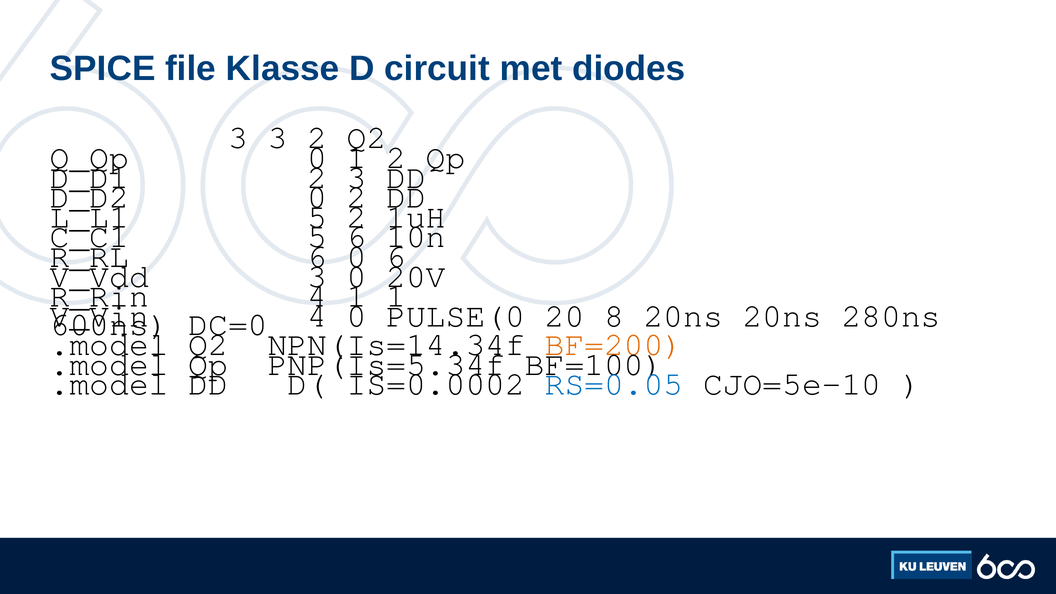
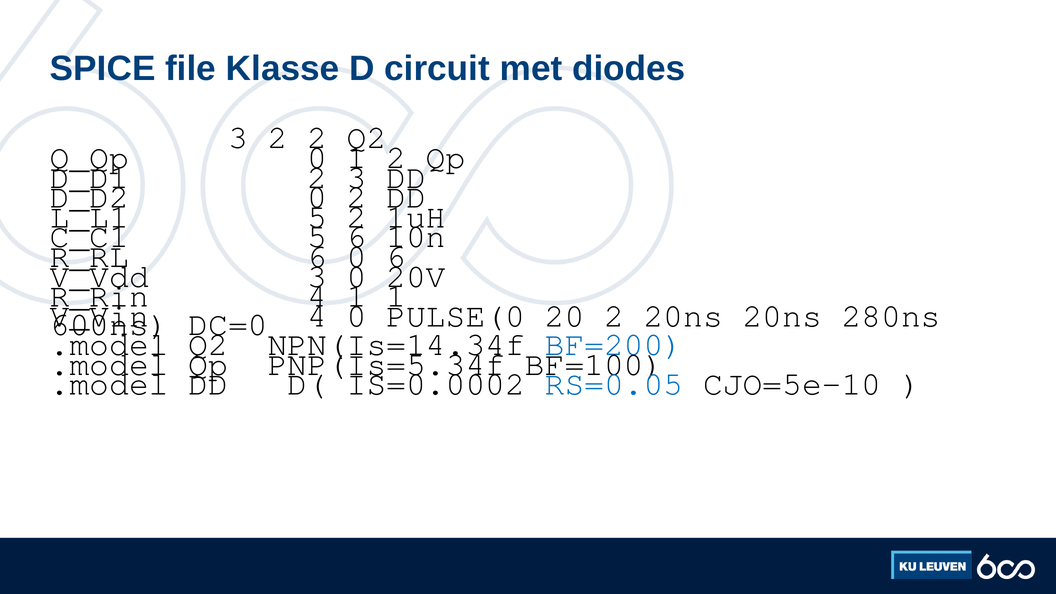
3 3: 3 -> 2 (278, 138)
20 8: 8 -> 2 (614, 316)
BF=200 colour: orange -> blue (614, 344)
